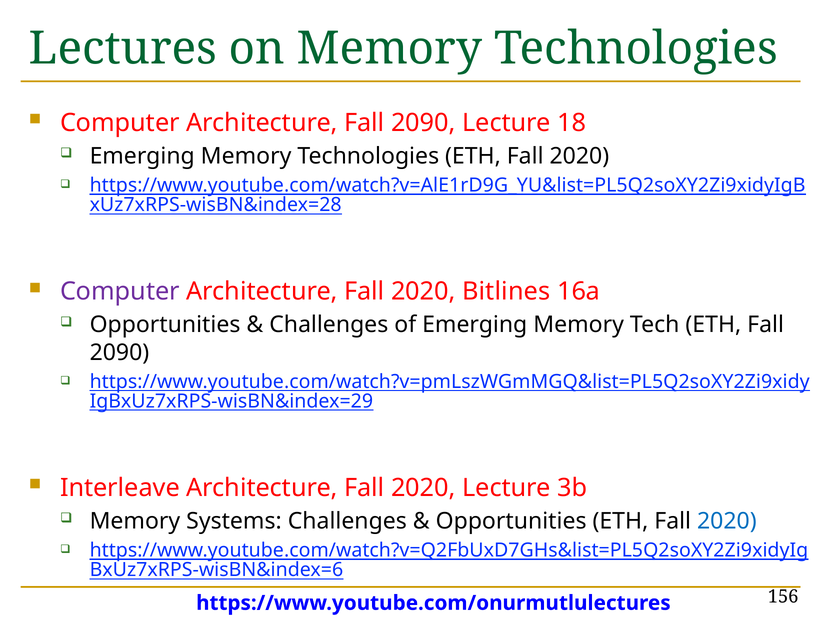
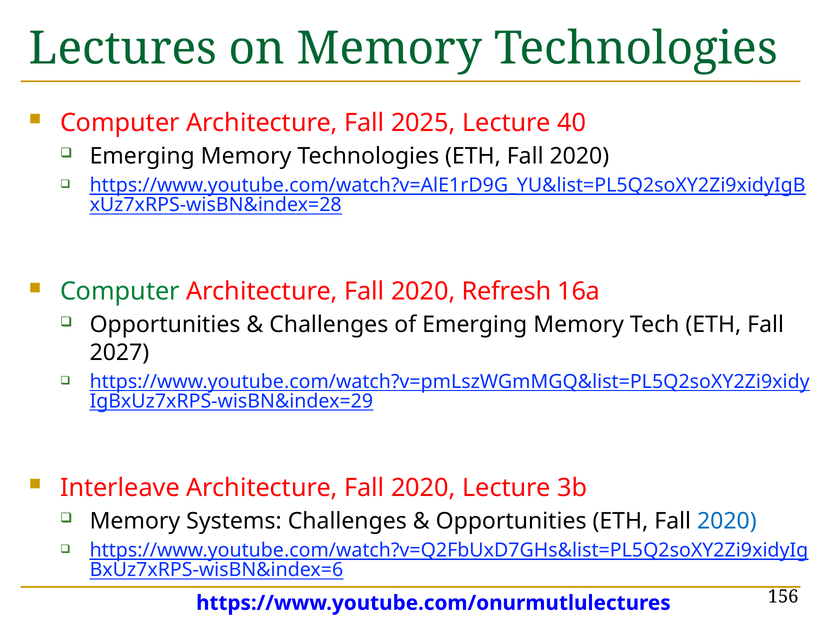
Architecture Fall 2090: 2090 -> 2025 (423, 123)
18: 18 -> 40 (572, 123)
Computer colour: purple -> green (120, 291)
Bitlines: Bitlines -> Refresh (506, 291)
2090: 2090 -> 2027 (119, 352)
